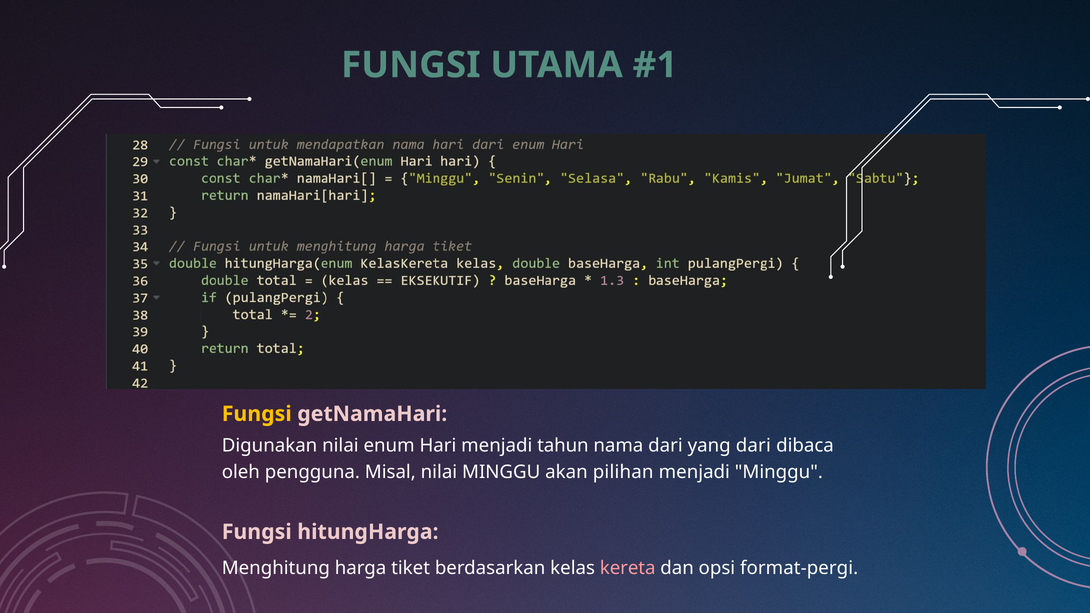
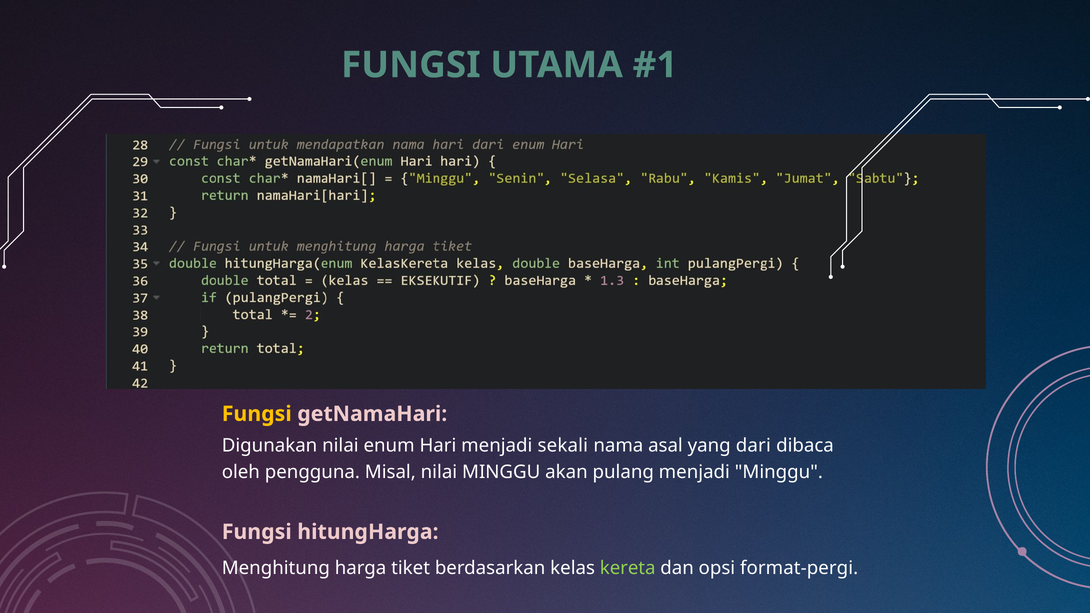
tahun: tahun -> sekali (563, 446)
nama dari: dari -> asal (665, 446)
pilihan: pilihan -> pulang (623, 472)
kereta colour: pink -> light green (628, 568)
